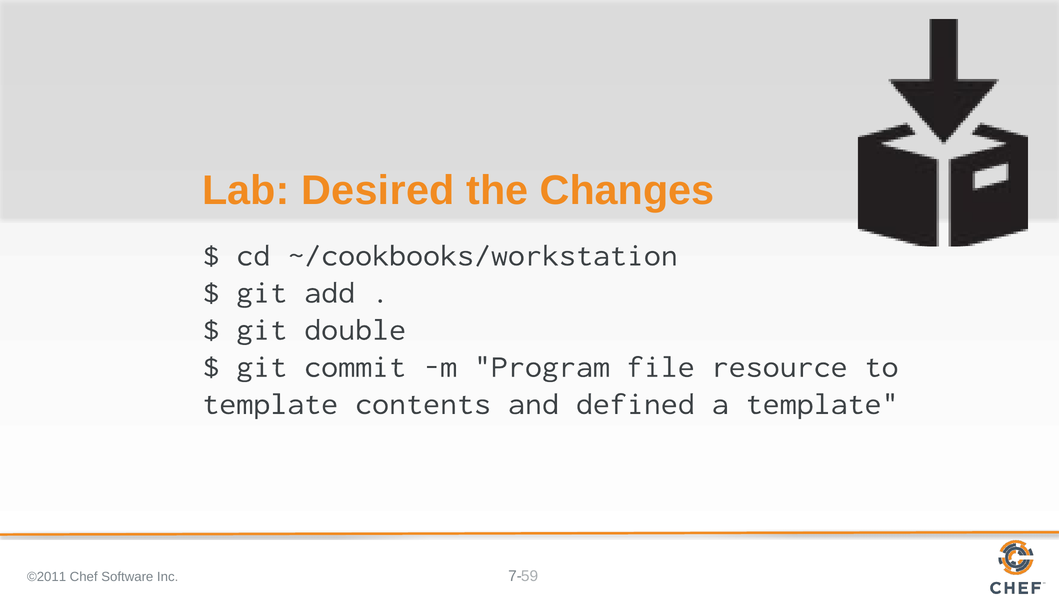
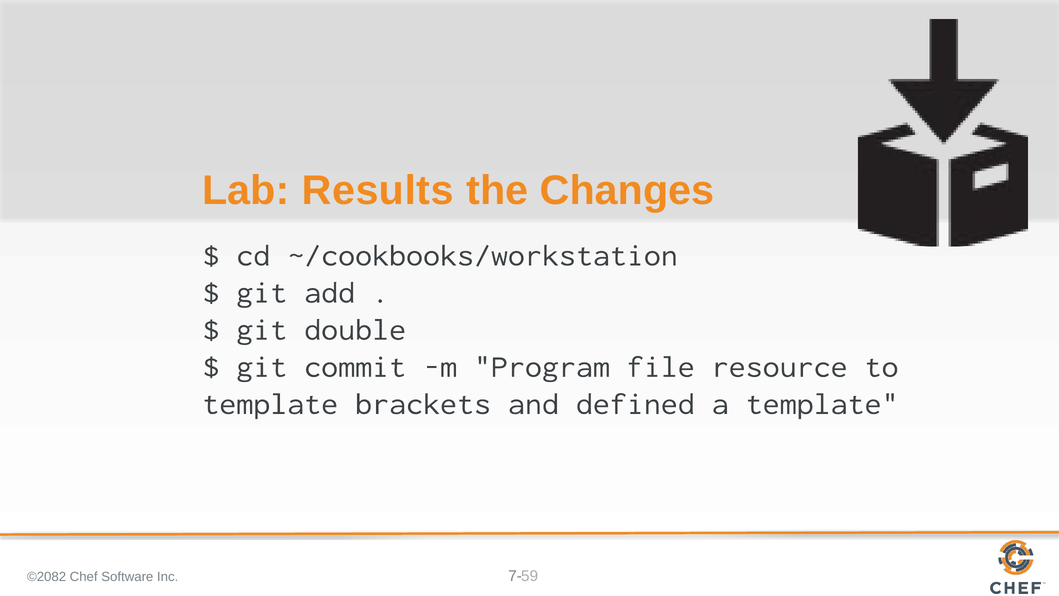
Desired: Desired -> Results (378, 191)
contents: contents -> brackets (423, 403)
©2011: ©2011 -> ©2082 (47, 576)
